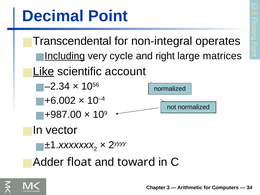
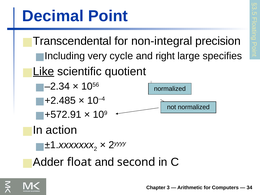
operates: operates -> precision (218, 41)
Including underline: present -> none (65, 56)
matrices: matrices -> specifies (222, 56)
account: account -> quotient (125, 71)
+6.002: +6.002 -> +2.485 (60, 100)
+987.00: +987.00 -> +572.91 (63, 115)
vector: vector -> action (61, 130)
toward: toward -> second (136, 162)
